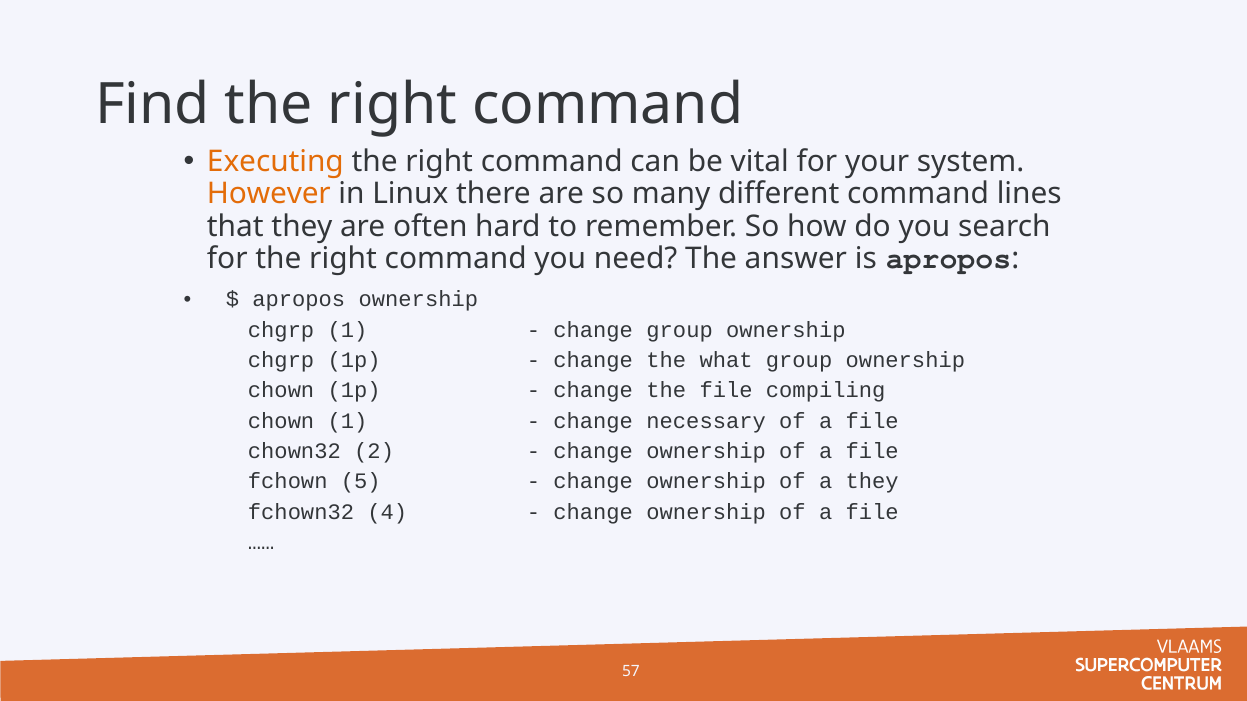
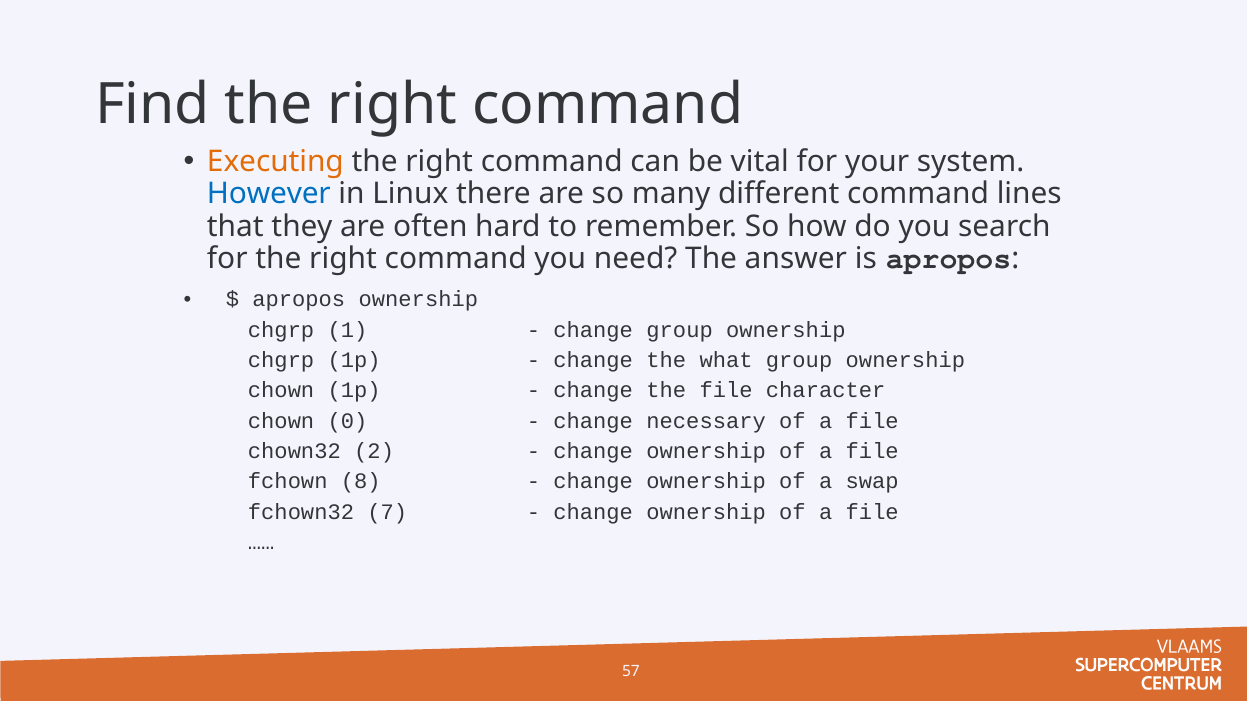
However colour: orange -> blue (269, 194)
compiling: compiling -> character (826, 391)
chown 1: 1 -> 0 (348, 421)
5: 5 -> 8 (361, 482)
a they: they -> swap (872, 482)
4: 4 -> 7 (387, 512)
